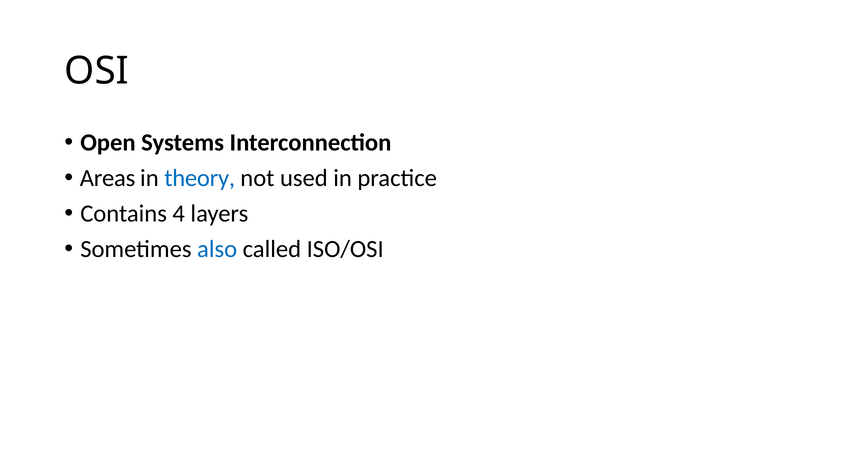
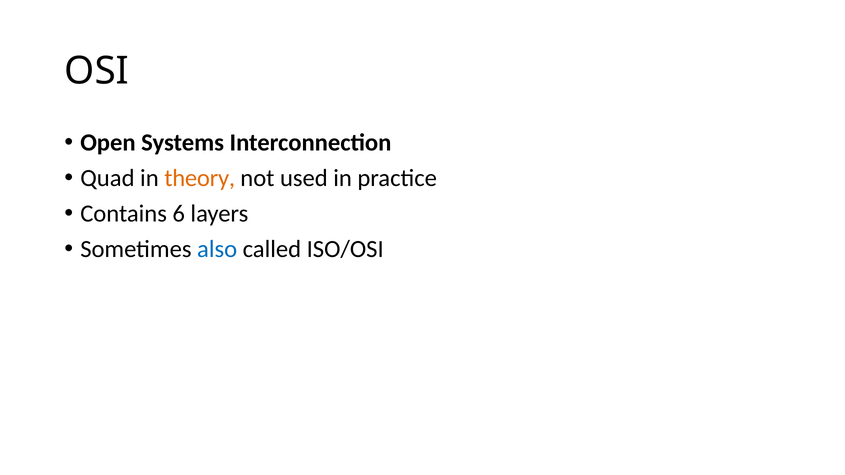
Areas: Areas -> Quad (107, 178)
theory colour: blue -> orange (200, 178)
4: 4 -> 6 (179, 214)
